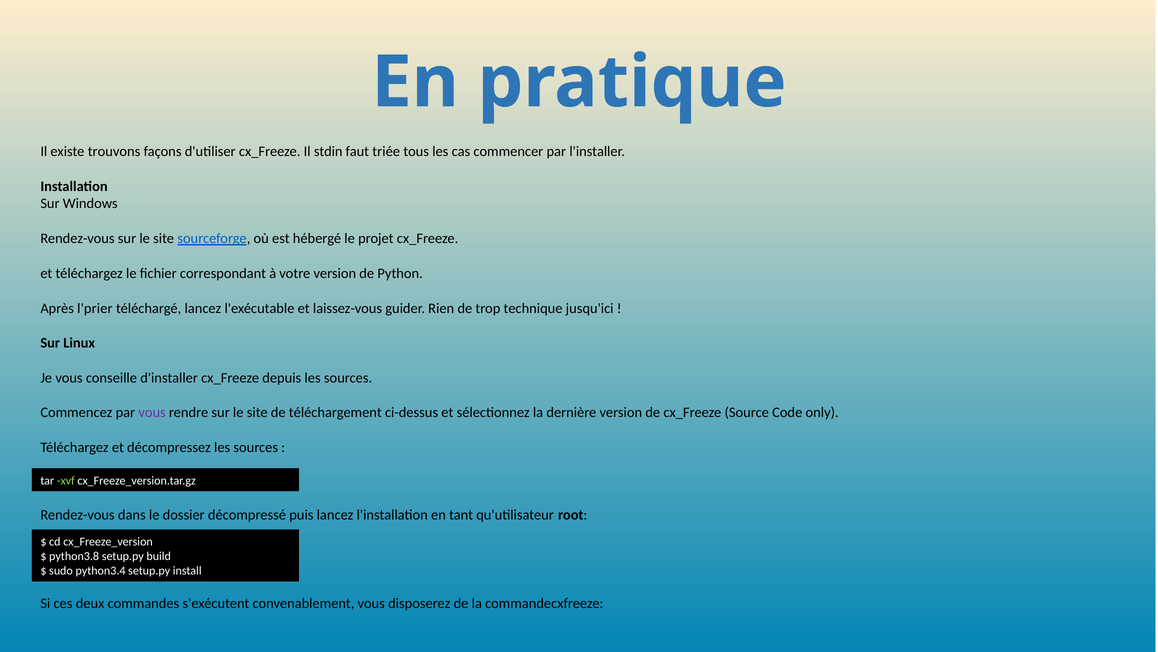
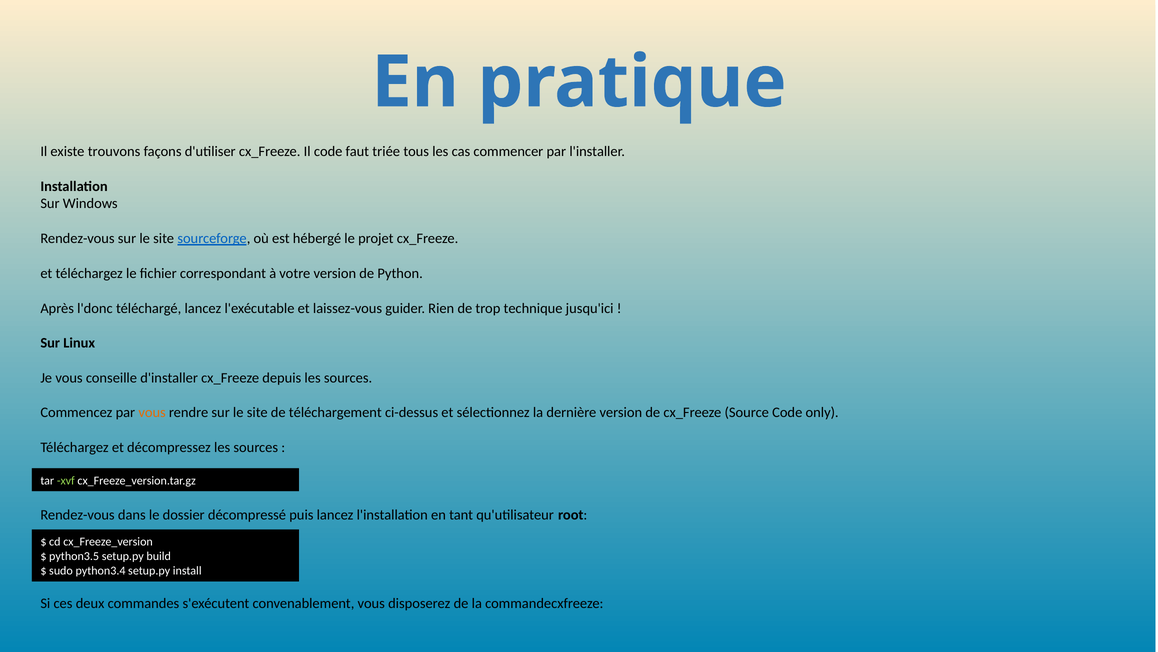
Il stdin: stdin -> code (328, 151)
l'prier: l'prier -> l'donc (95, 308)
vous colour: purple -> orange (152, 412)
python3.8: python3.8 -> python3.5 (74, 556)
